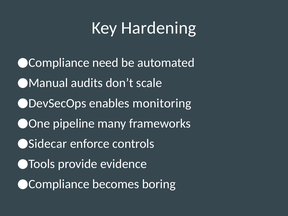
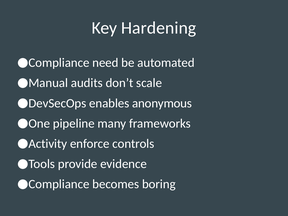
monitoring: monitoring -> anonymous (162, 103)
Sidecar: Sidecar -> Activity (48, 144)
